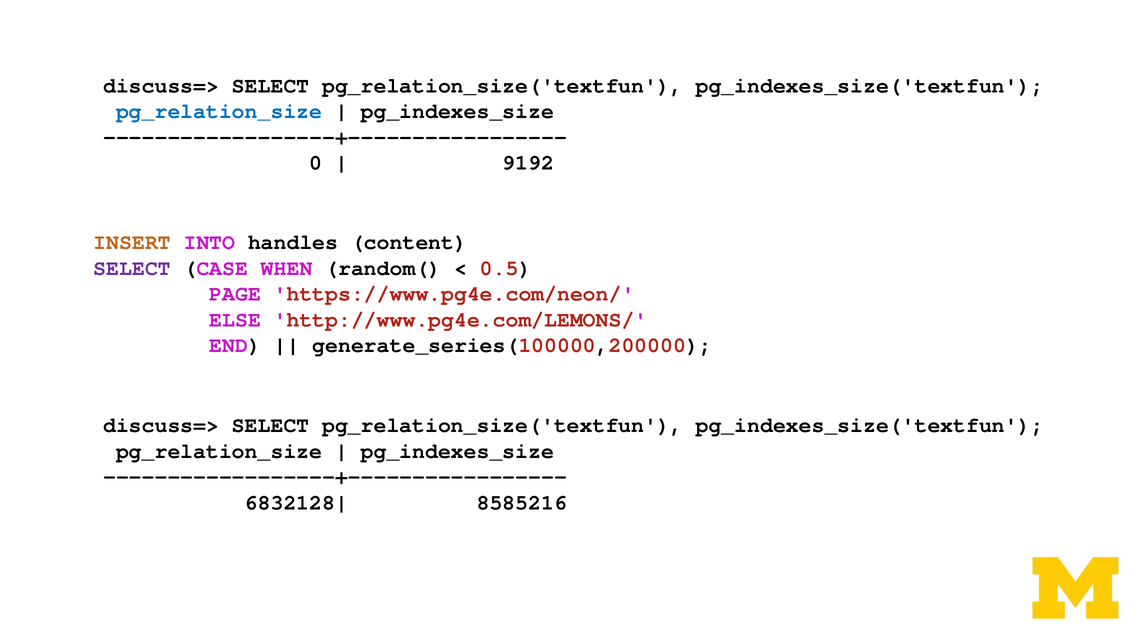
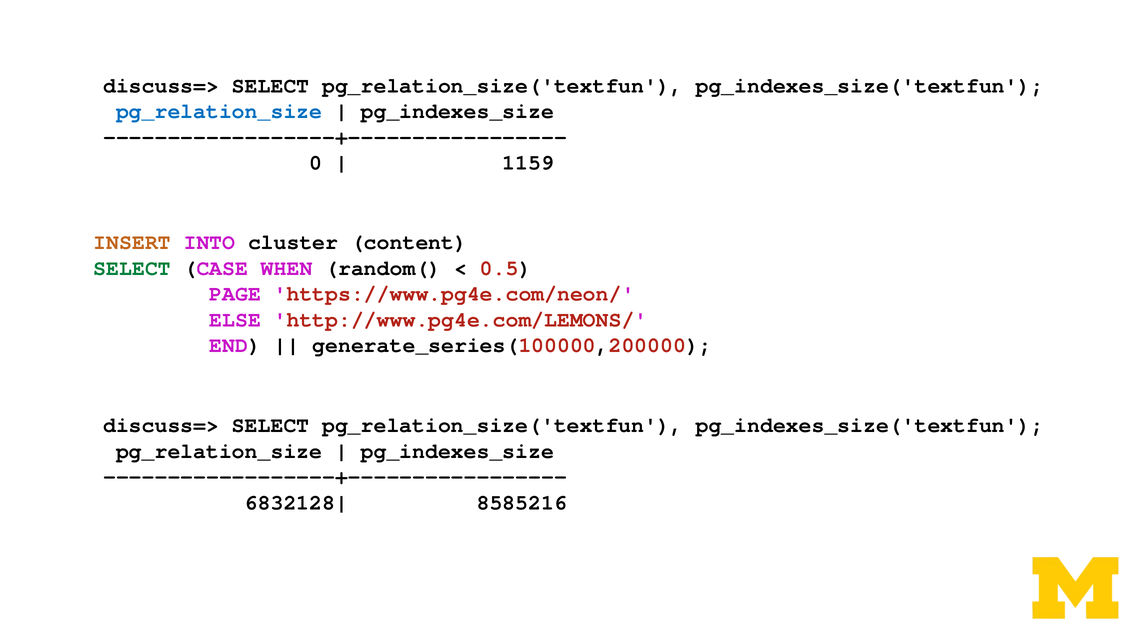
9192: 9192 -> 1159 (528, 163)
handles: handles -> cluster (293, 242)
SELECT colour: purple -> green (132, 268)
